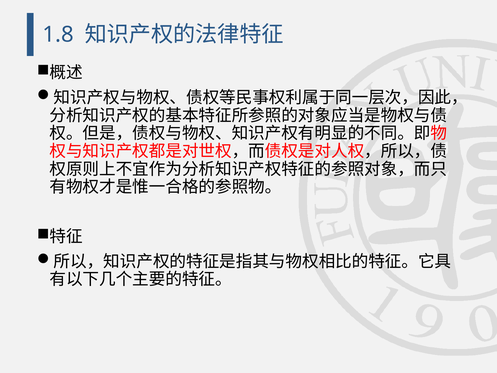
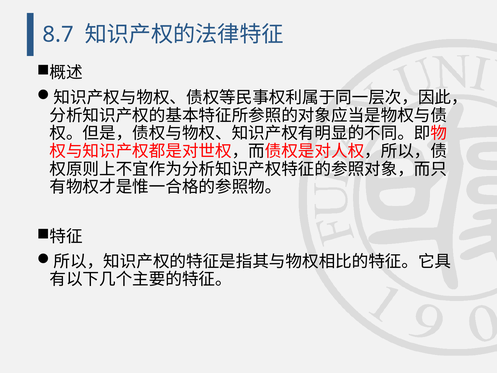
1.8: 1.8 -> 8.7 (58, 34)
